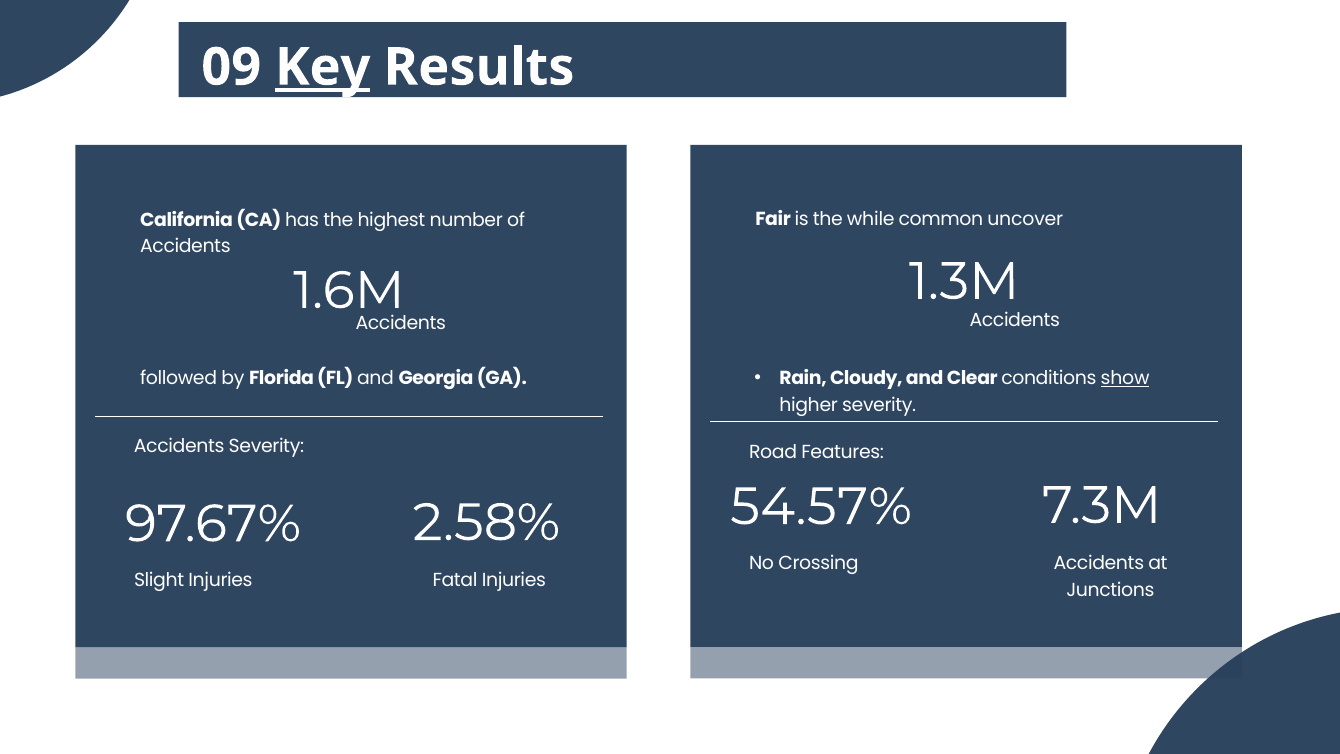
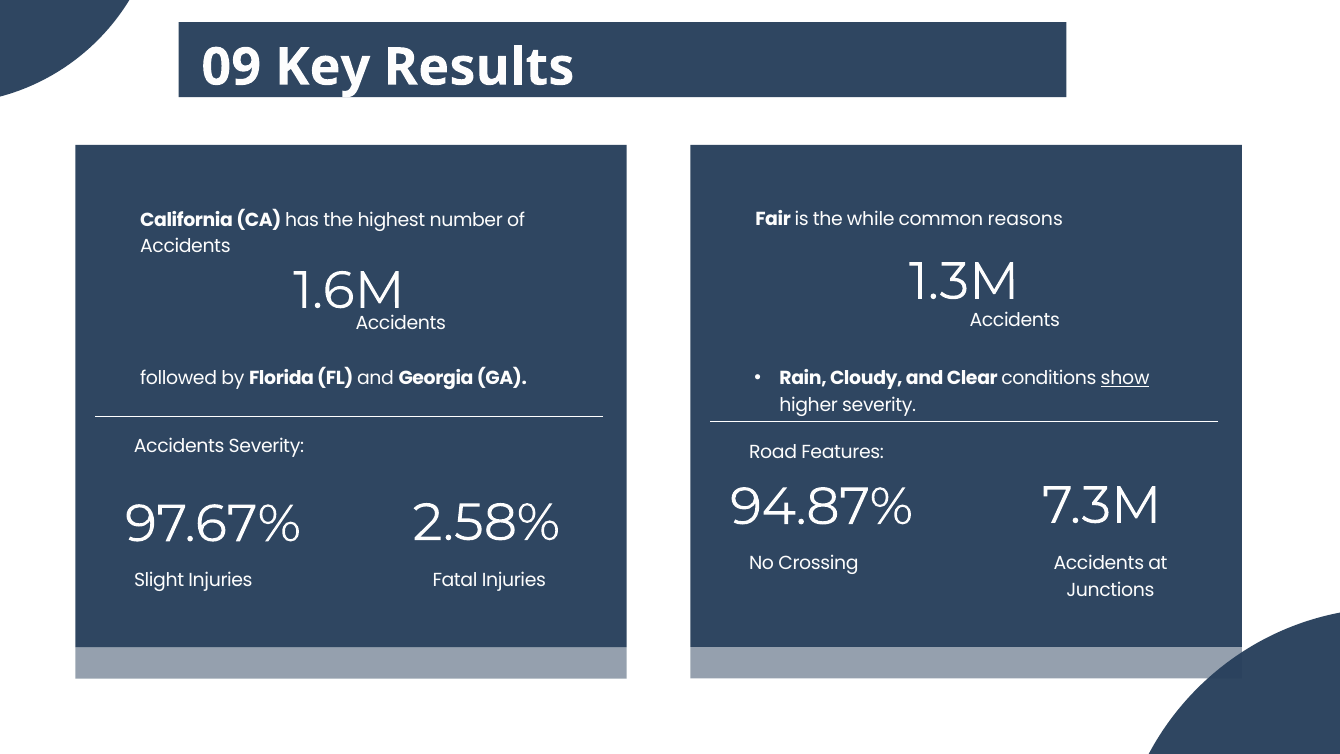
Key underline: present -> none (323, 67)
uncover: uncover -> reasons (1025, 220)
54.57%: 54.57% -> 94.87% (822, 507)
